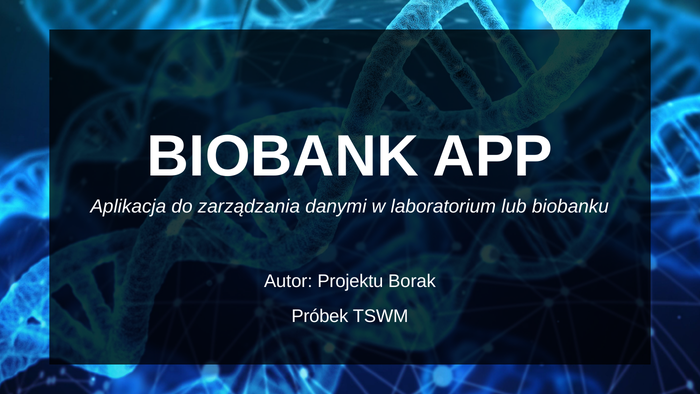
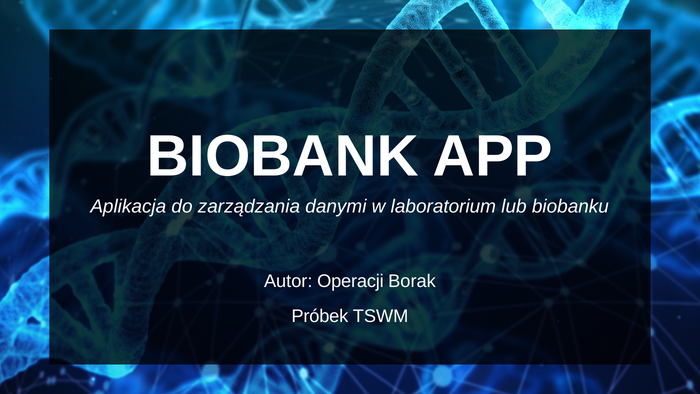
Projektu: Projektu -> Operacji (350, 281)
